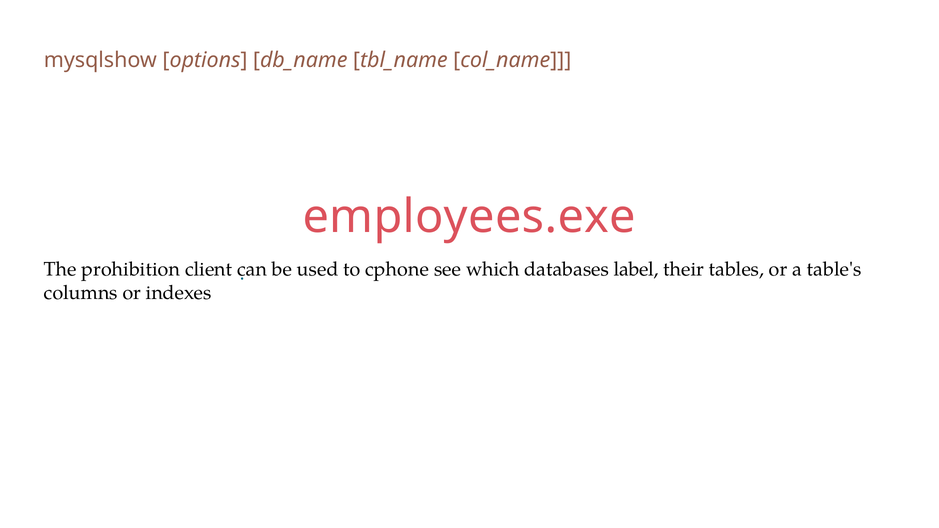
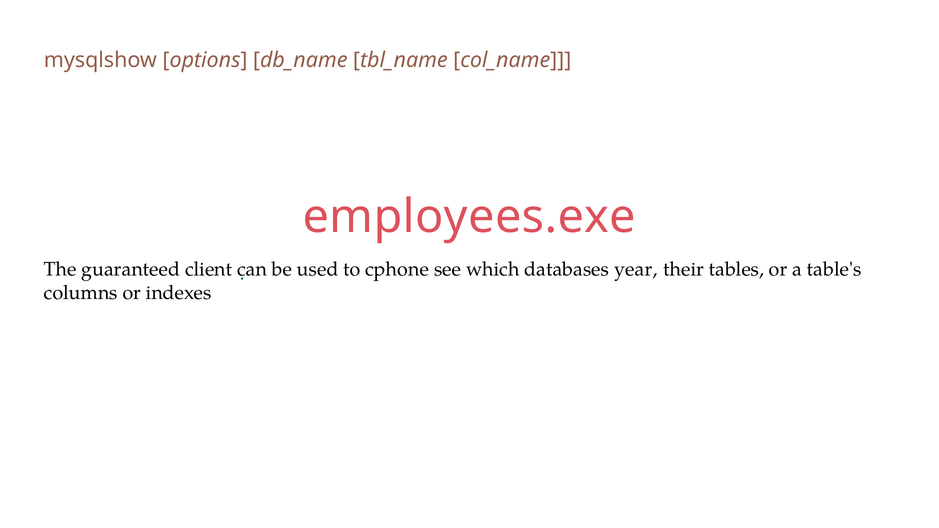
prohibition: prohibition -> guaranteed (131, 270)
label: label -> year (636, 270)
